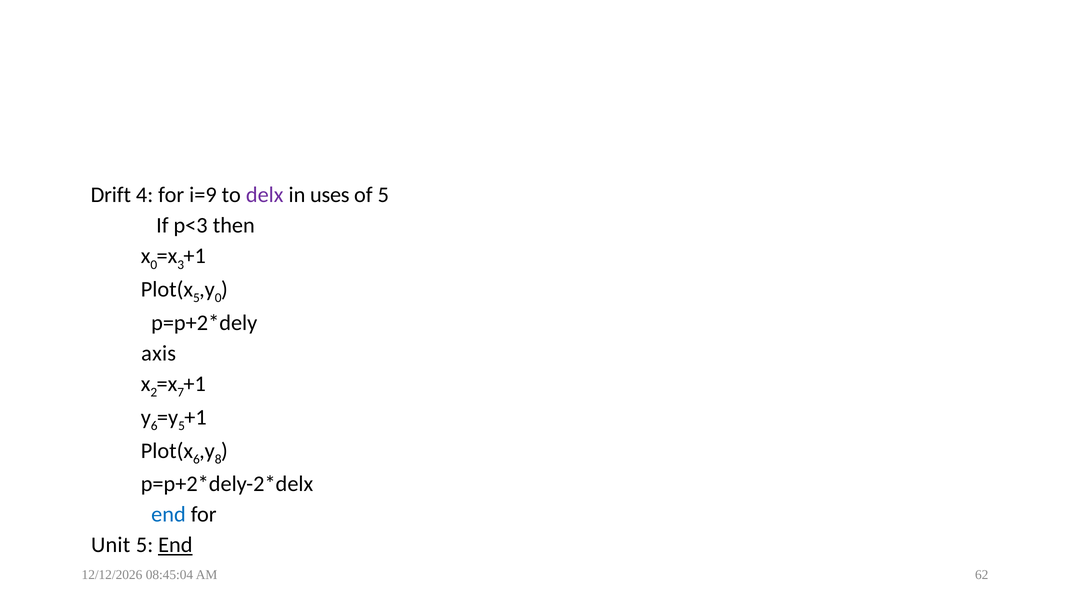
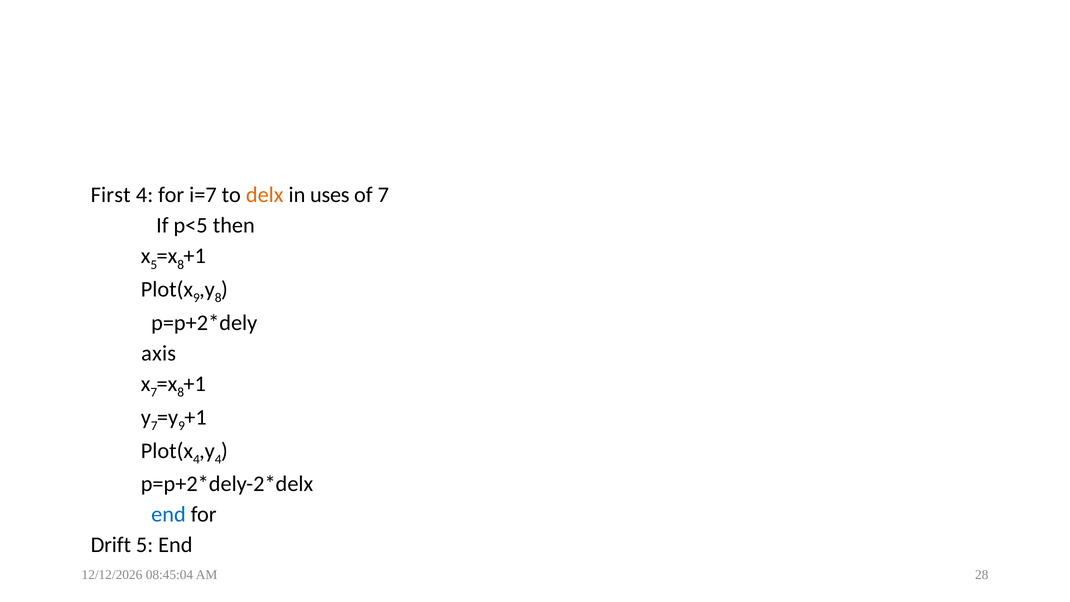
Drift: Drift -> First (111, 195)
i=9: i=9 -> i=7 (203, 195)
delx colour: purple -> orange (265, 195)
of 5: 5 -> 7 (383, 195)
p<3: p<3 -> p<5 (191, 225)
0: 0 -> 5 (154, 265)
3: 3 -> 8 (181, 265)
5: 5 -> 9 (196, 298)
0: 0 -> 8 (218, 298)
2: 2 -> 7 (154, 392)
7: 7 -> 8 (181, 392)
6: 6 -> 7 (154, 426)
5: 5 -> 9 (182, 426)
6: 6 -> 4 (196, 459)
8: 8 -> 4 (218, 459)
Unit: Unit -> Drift (111, 545)
End underline: present -> none (175, 545)
62: 62 -> 28 (982, 575)
